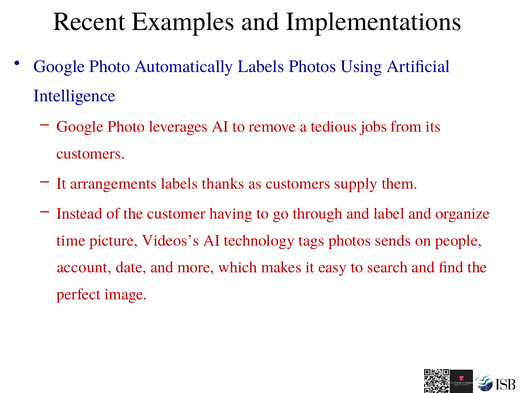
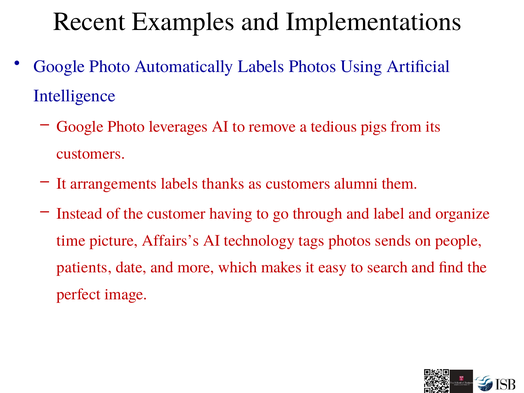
jobs: jobs -> pigs (374, 127)
supply: supply -> alumni (356, 184)
Videos’s: Videos’s -> Affairs’s (170, 240)
account: account -> patients (84, 267)
